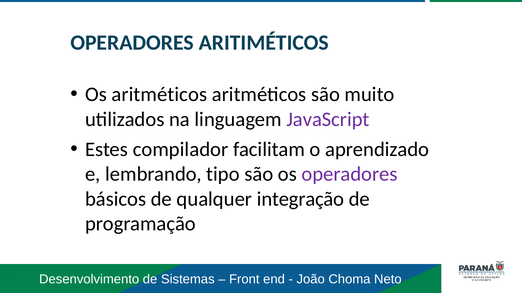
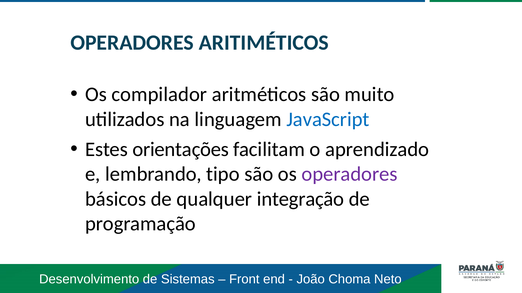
Os aritméticos: aritméticos -> compilador (159, 95)
JavaScript colour: purple -> blue (328, 120)
compilador: compilador -> orientações (181, 150)
